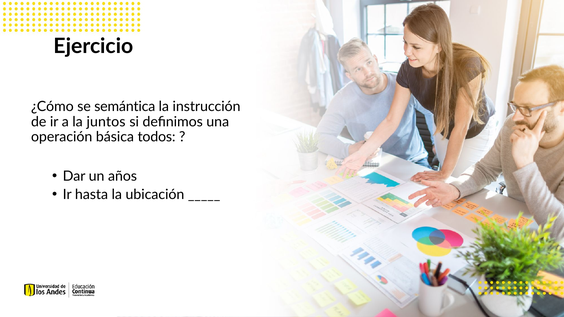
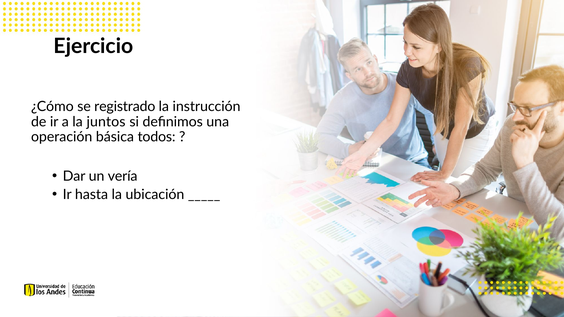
semántica: semántica -> registrado (125, 107)
años: años -> vería (123, 176)
